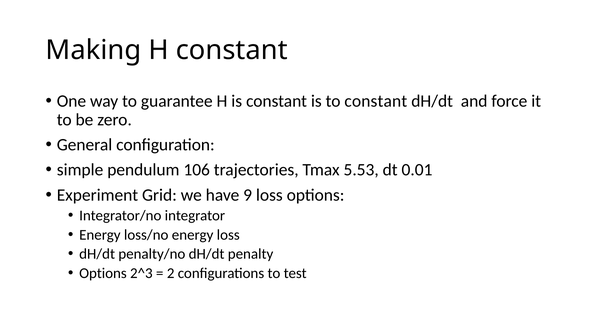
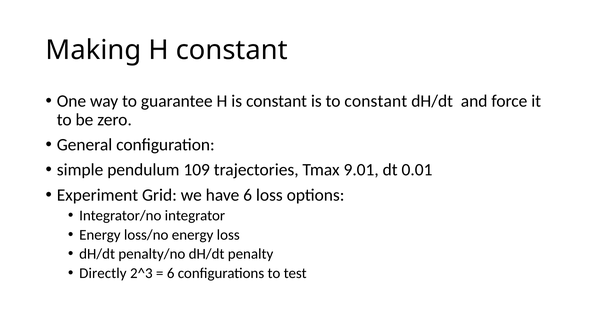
106: 106 -> 109 (197, 170)
5.53: 5.53 -> 9.01 (361, 170)
have 9: 9 -> 6 (248, 195)
Options: Options -> Directly (103, 274)
2: 2 -> 6 (171, 274)
